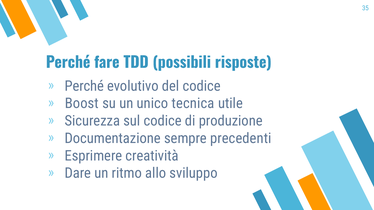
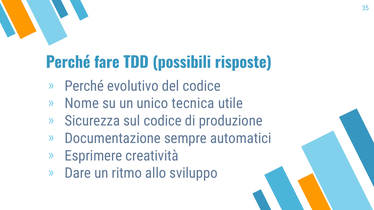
Boost: Boost -> Nome (82, 104)
precedenti: precedenti -> automatici (241, 139)
